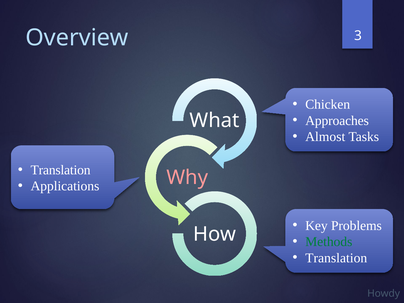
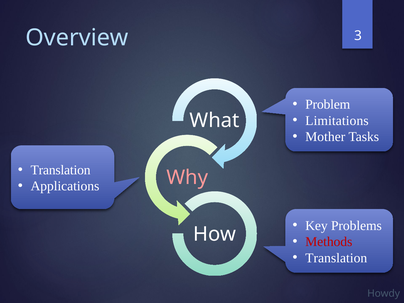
Chicken: Chicken -> Problem (328, 104)
Approaches: Approaches -> Limitations (337, 121)
Almost: Almost -> Mother (325, 137)
Methods colour: green -> red (329, 242)
